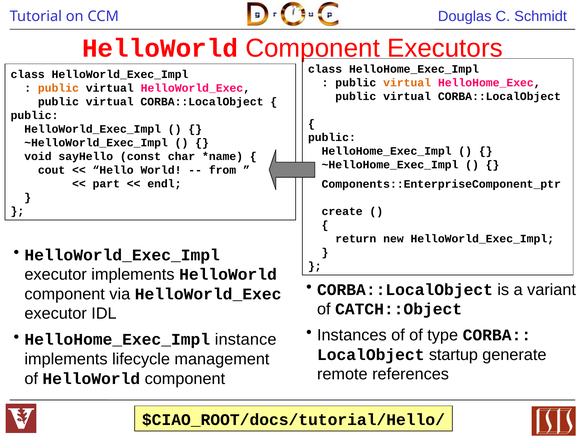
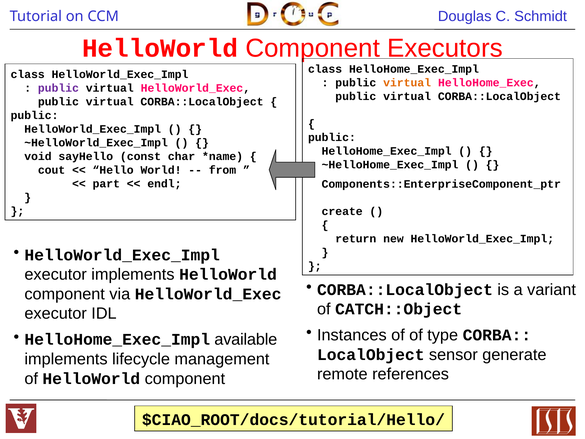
public colour: orange -> purple (58, 88)
instance: instance -> available (246, 339)
startup: startup -> sensor (453, 355)
